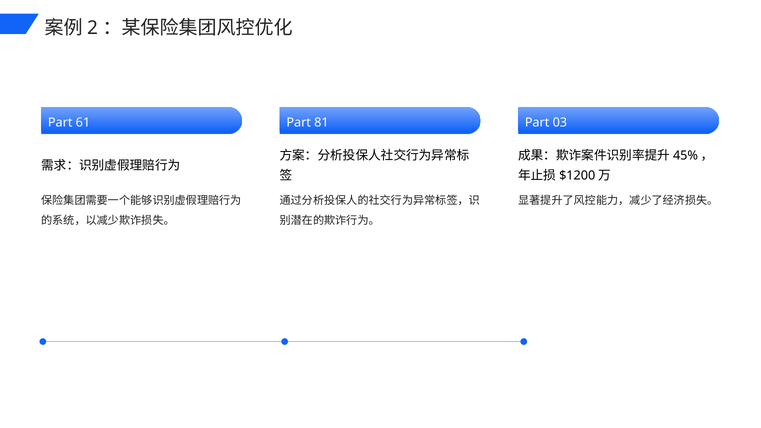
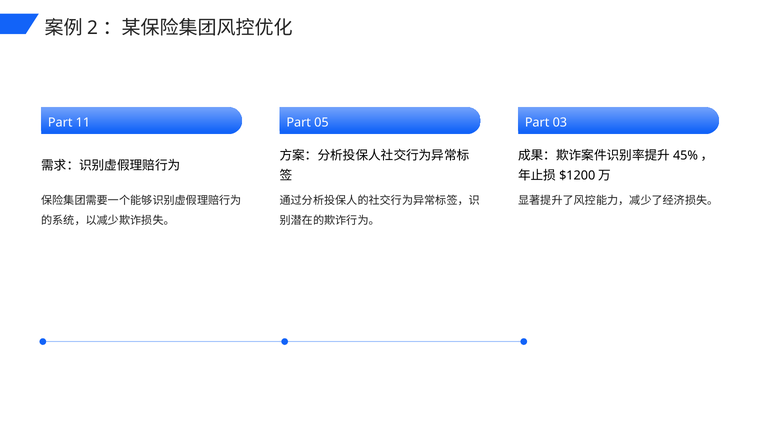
61: 61 -> 11 (83, 122)
81: 81 -> 05 (321, 122)
